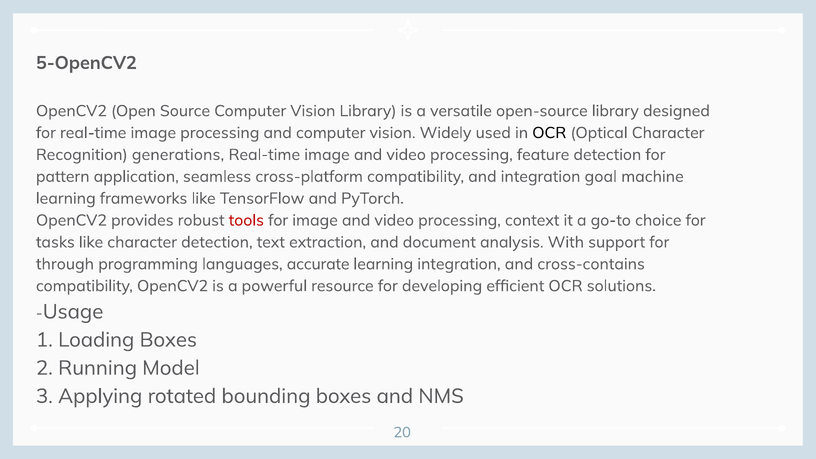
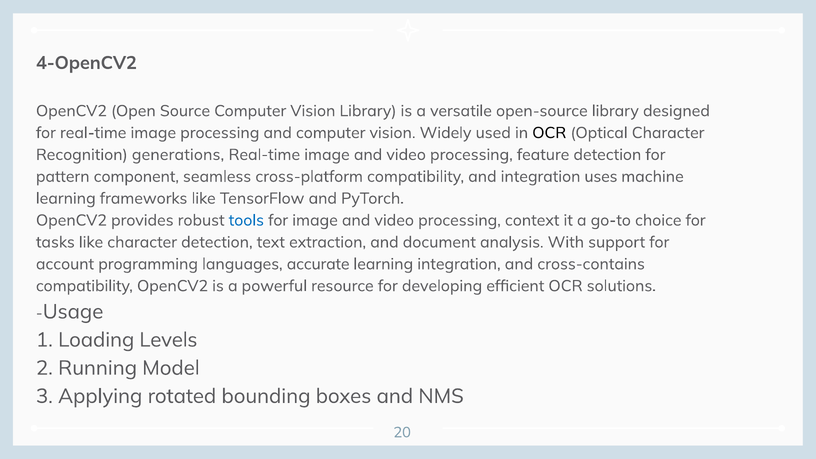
5-OpenCV2: 5-OpenCV2 -> 4-OpenCV2 (86, 63)
application: application -> component (136, 177)
goal: goal -> uses (601, 177)
tools colour: red -> blue (246, 220)
through: through -> account (65, 264)
Loading Boxes: Boxes -> Levels (168, 340)
